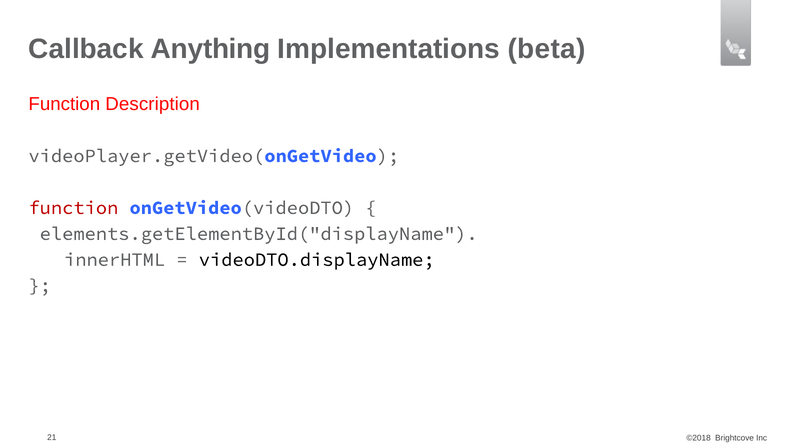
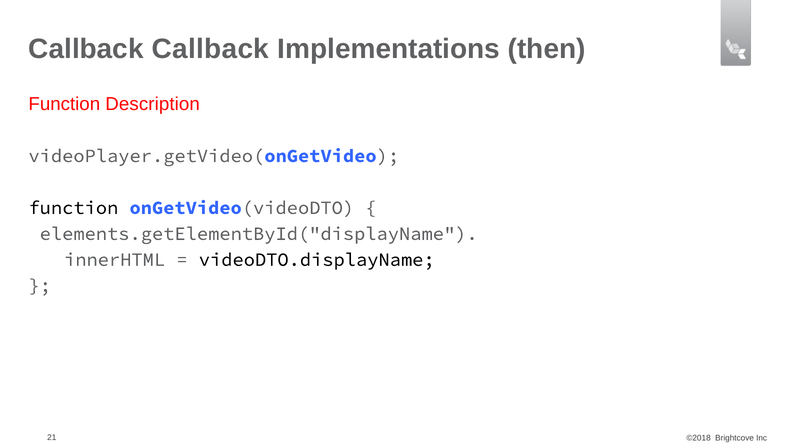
Callback Anything: Anything -> Callback (210, 49)
beta: beta -> then (547, 49)
function colour: red -> black (73, 208)
